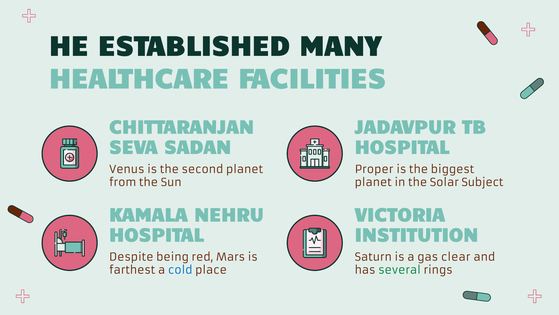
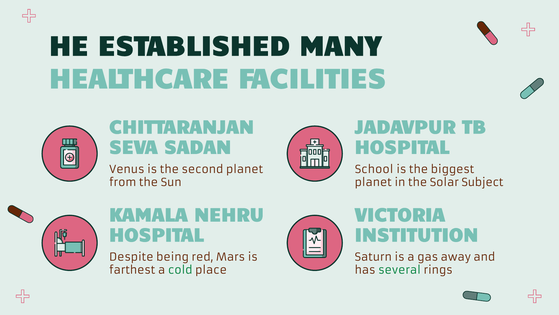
Proper: Proper -> School (374, 169)
clear: clear -> away (456, 257)
cold colour: blue -> green (180, 270)
